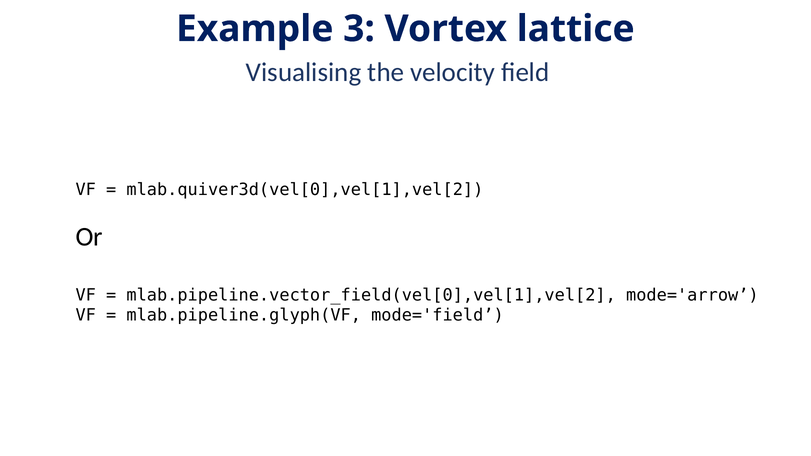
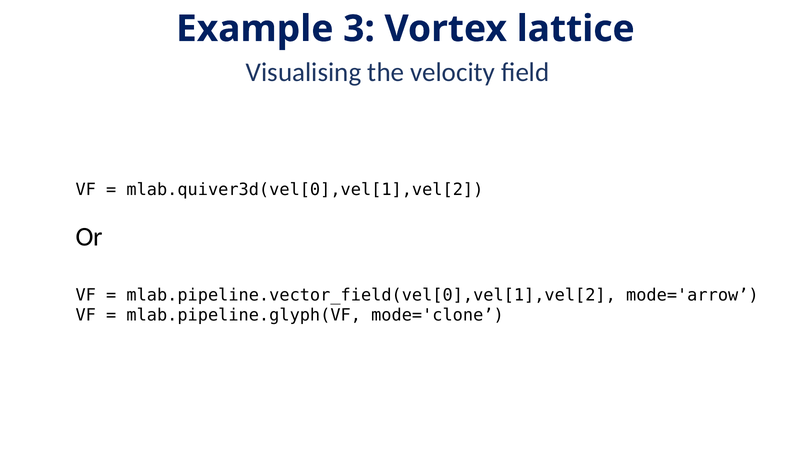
mode='field: mode='field -> mode='clone (437, 316)
